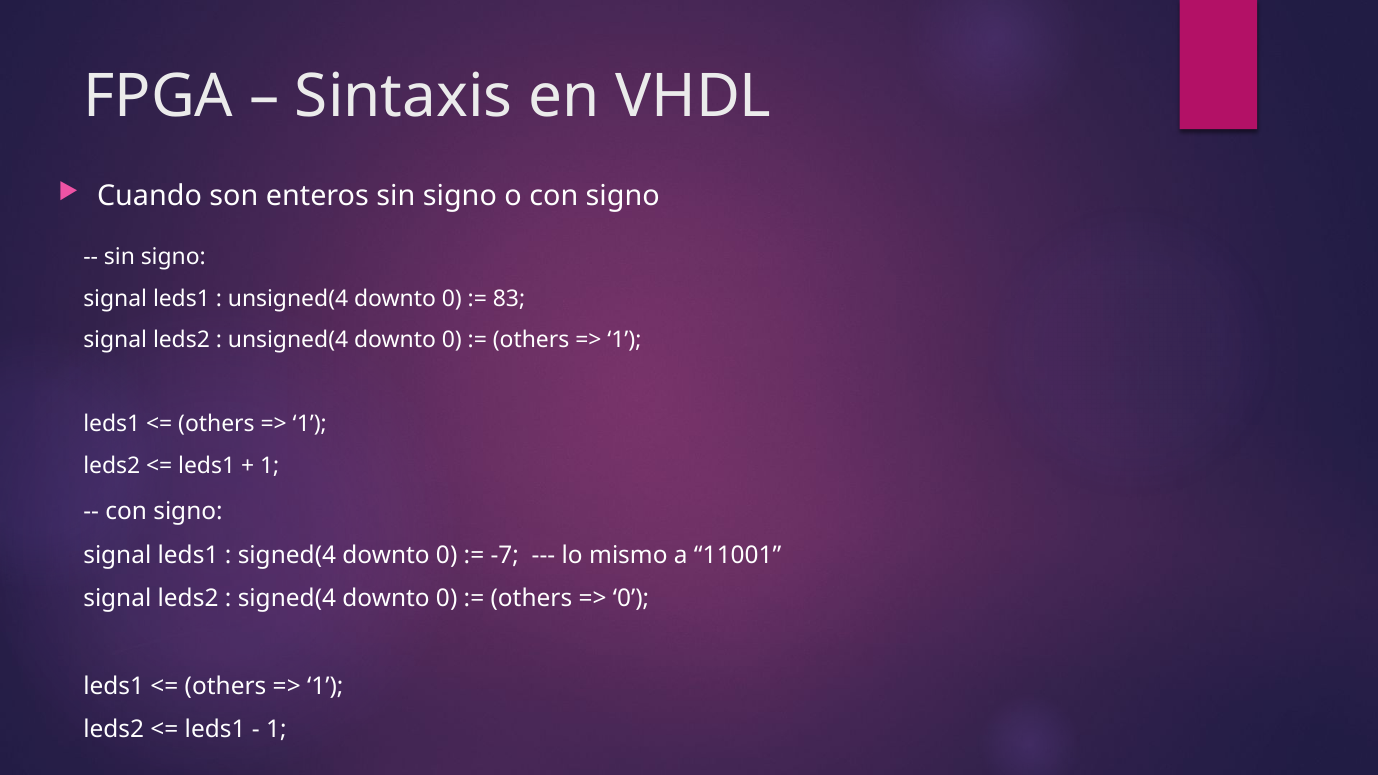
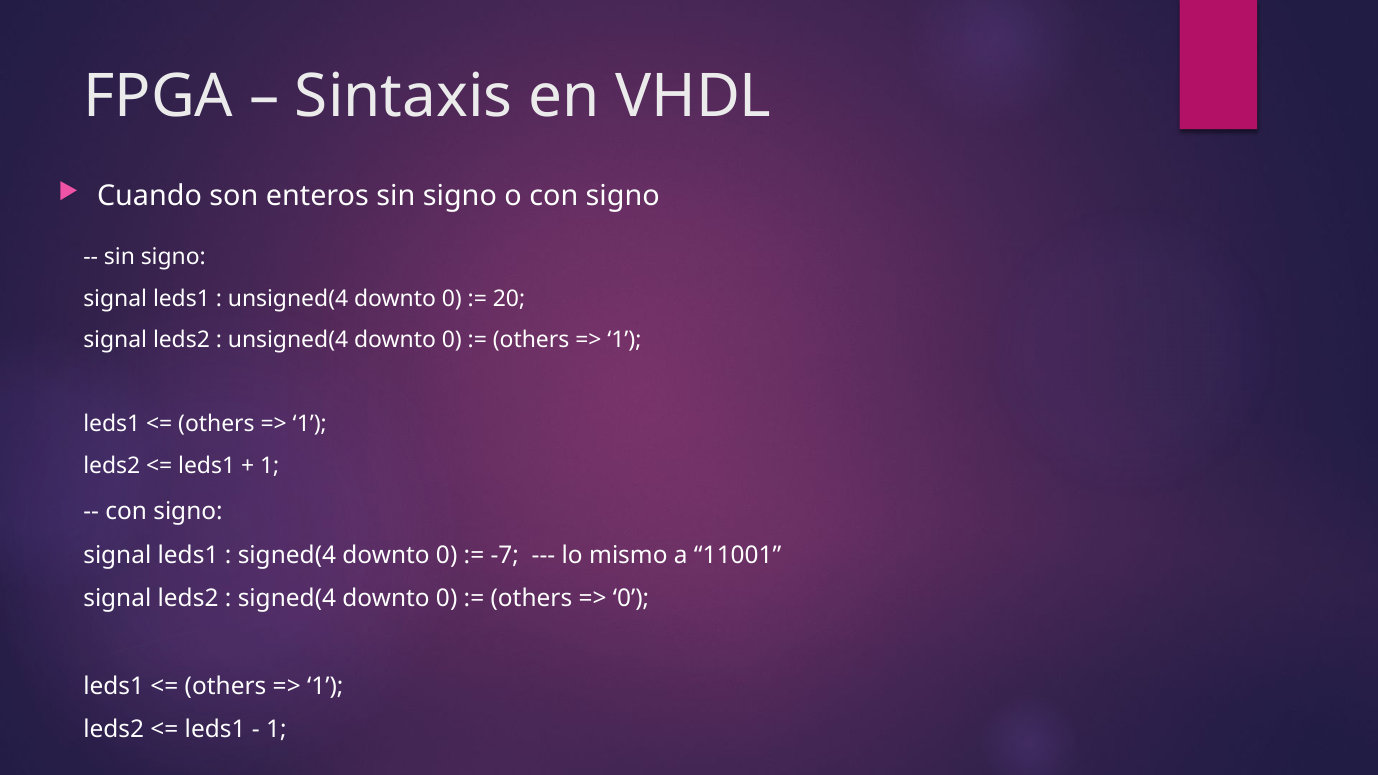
83: 83 -> 20 (509, 298)
